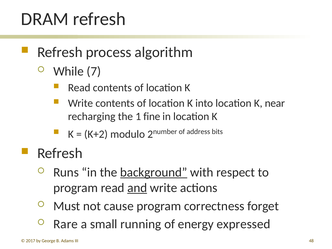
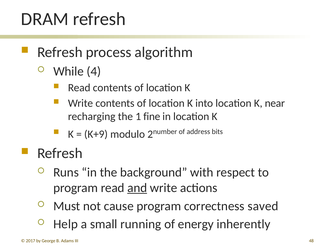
7: 7 -> 4 (94, 71)
K+2: K+2 -> K+9 (96, 134)
background underline: present -> none (154, 172)
forget: forget -> saved (263, 206)
Rare: Rare -> Help (66, 224)
expressed: expressed -> inherently (244, 224)
